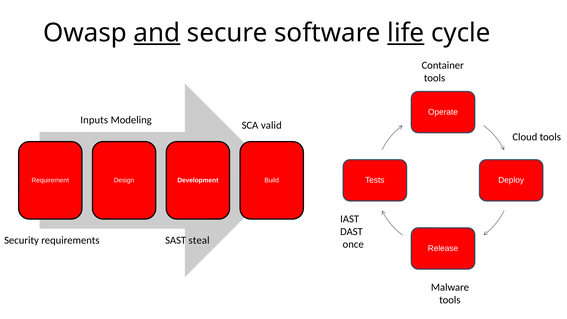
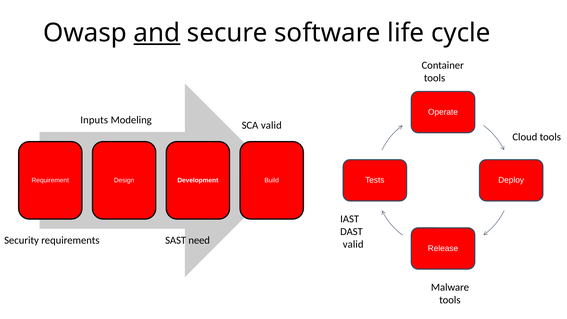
life underline: present -> none (406, 33)
steal: steal -> need (199, 240)
once: once -> valid (353, 244)
